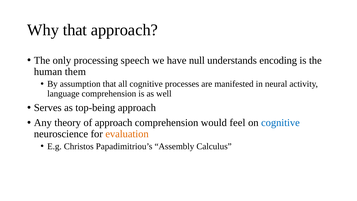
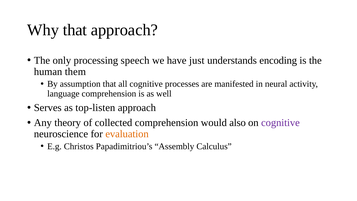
null: null -> just (197, 60)
top-being: top-being -> top-listen (95, 108)
of approach: approach -> collected (113, 123)
feel: feel -> also (238, 123)
cognitive colour: blue -> purple (280, 123)
